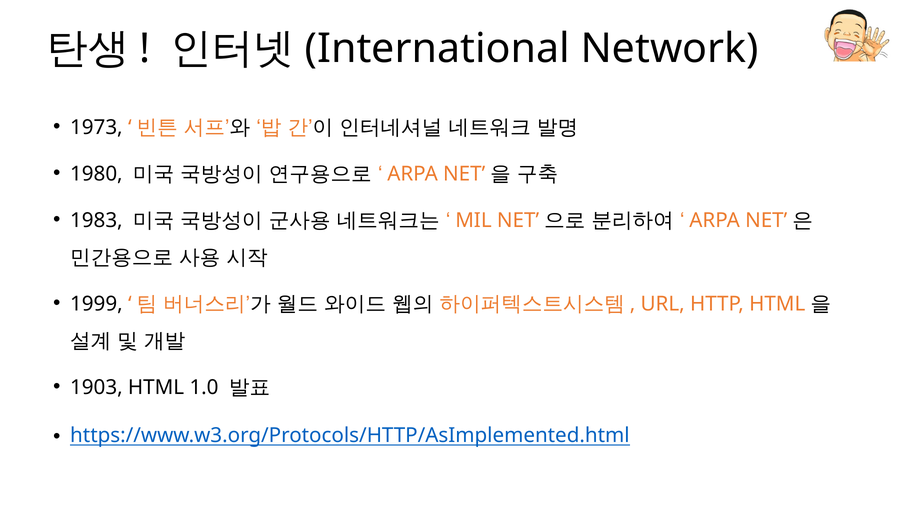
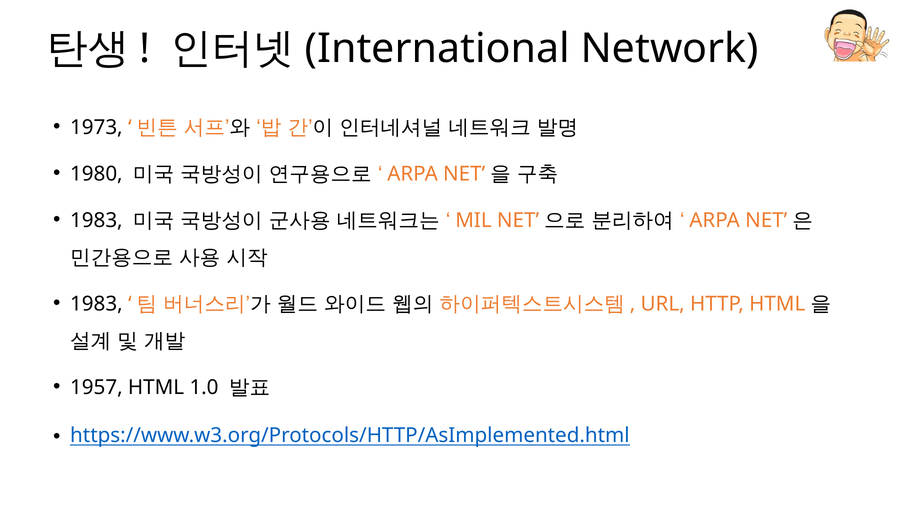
1999: 1999 -> 1983 (96, 304)
1903: 1903 -> 1957 (96, 388)
